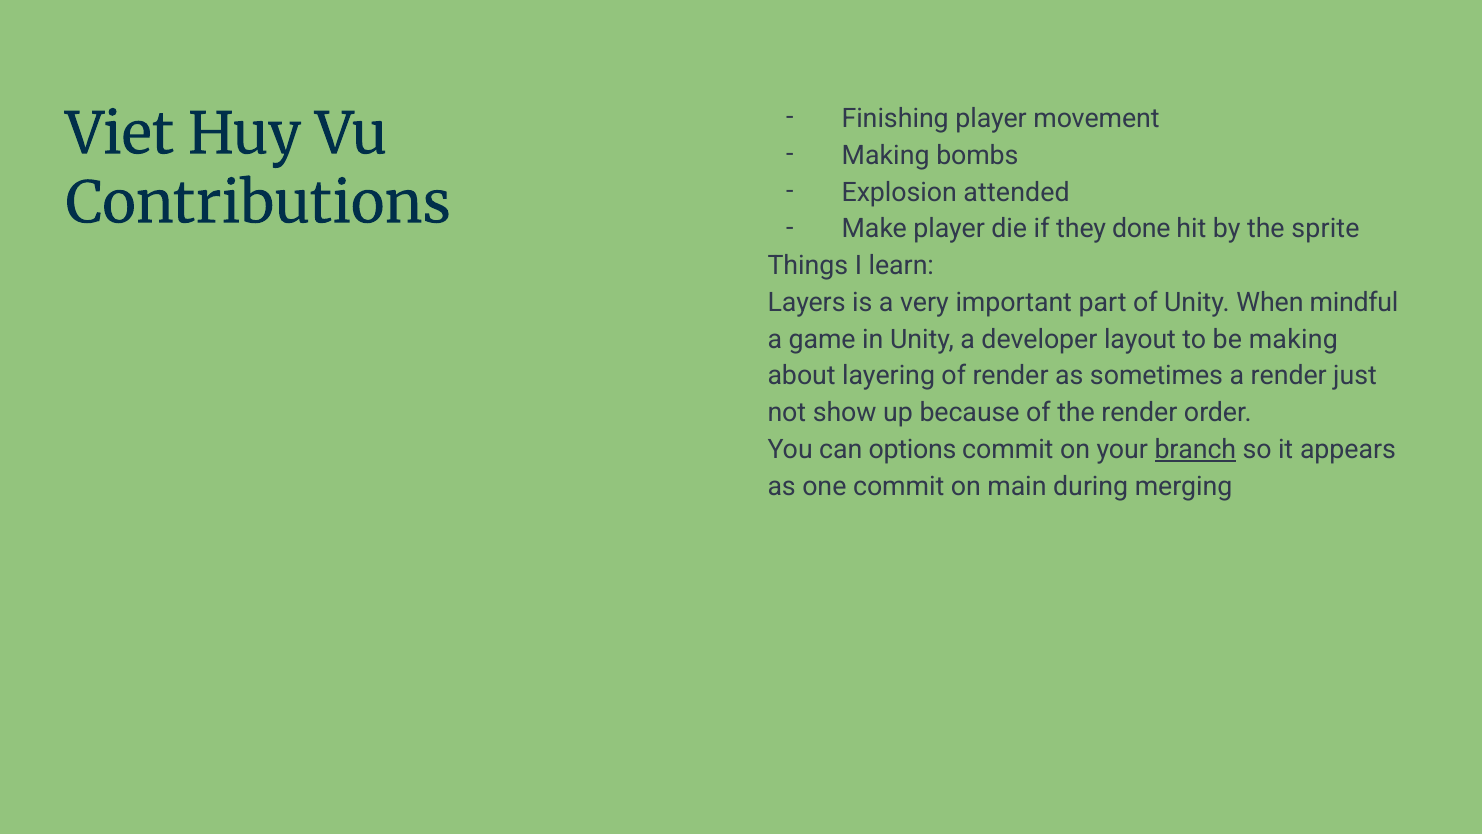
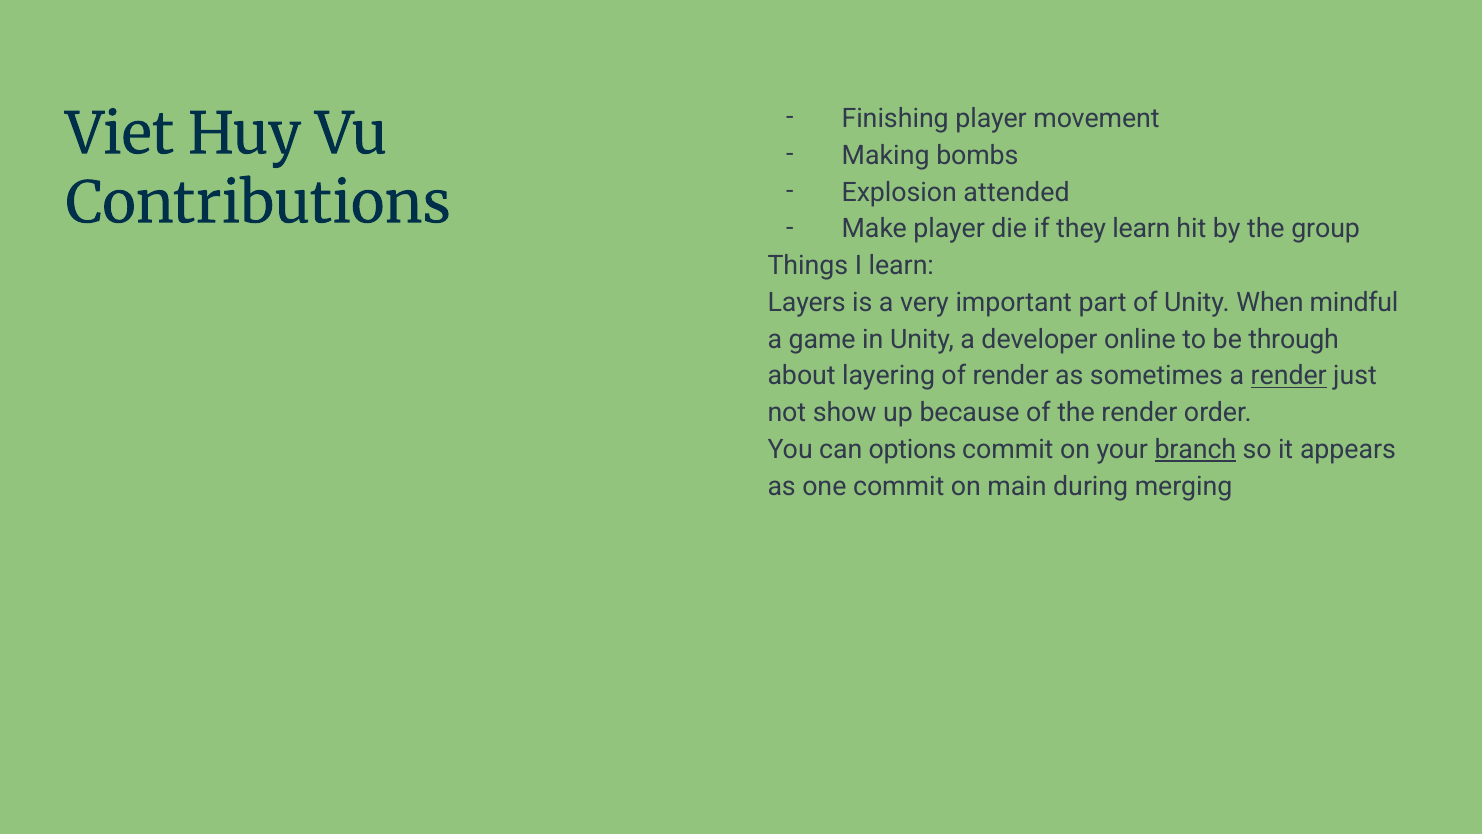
they done: done -> learn (1141, 229)
sprite: sprite -> group (1326, 229)
layout: layout -> online (1140, 339)
be making: making -> through (1294, 339)
render underline: none -> present (1289, 376)
